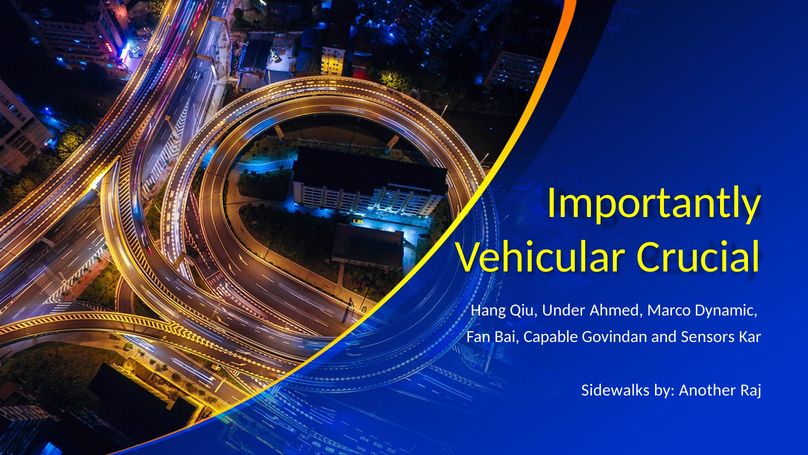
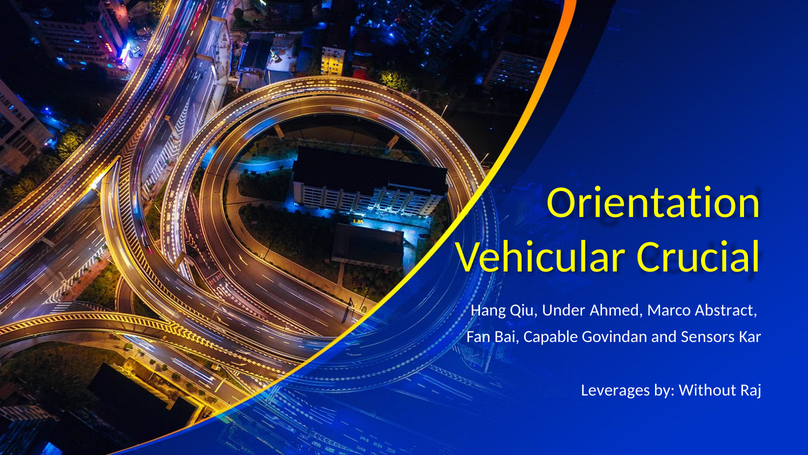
Importantly: Importantly -> Orientation (654, 202)
Dynamic: Dynamic -> Abstract (726, 310)
Sidewalks: Sidewalks -> Leverages (616, 390)
Another: Another -> Without (708, 390)
